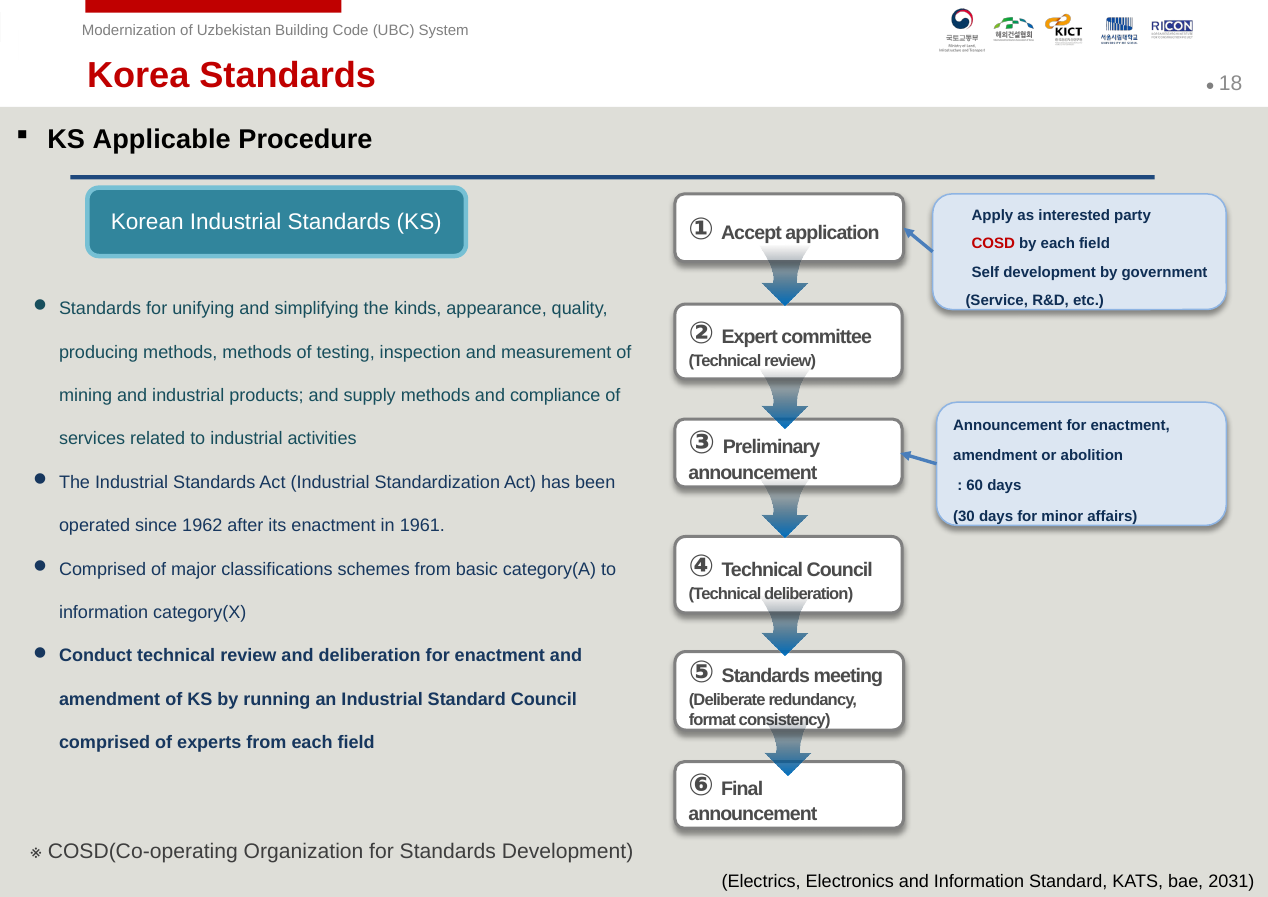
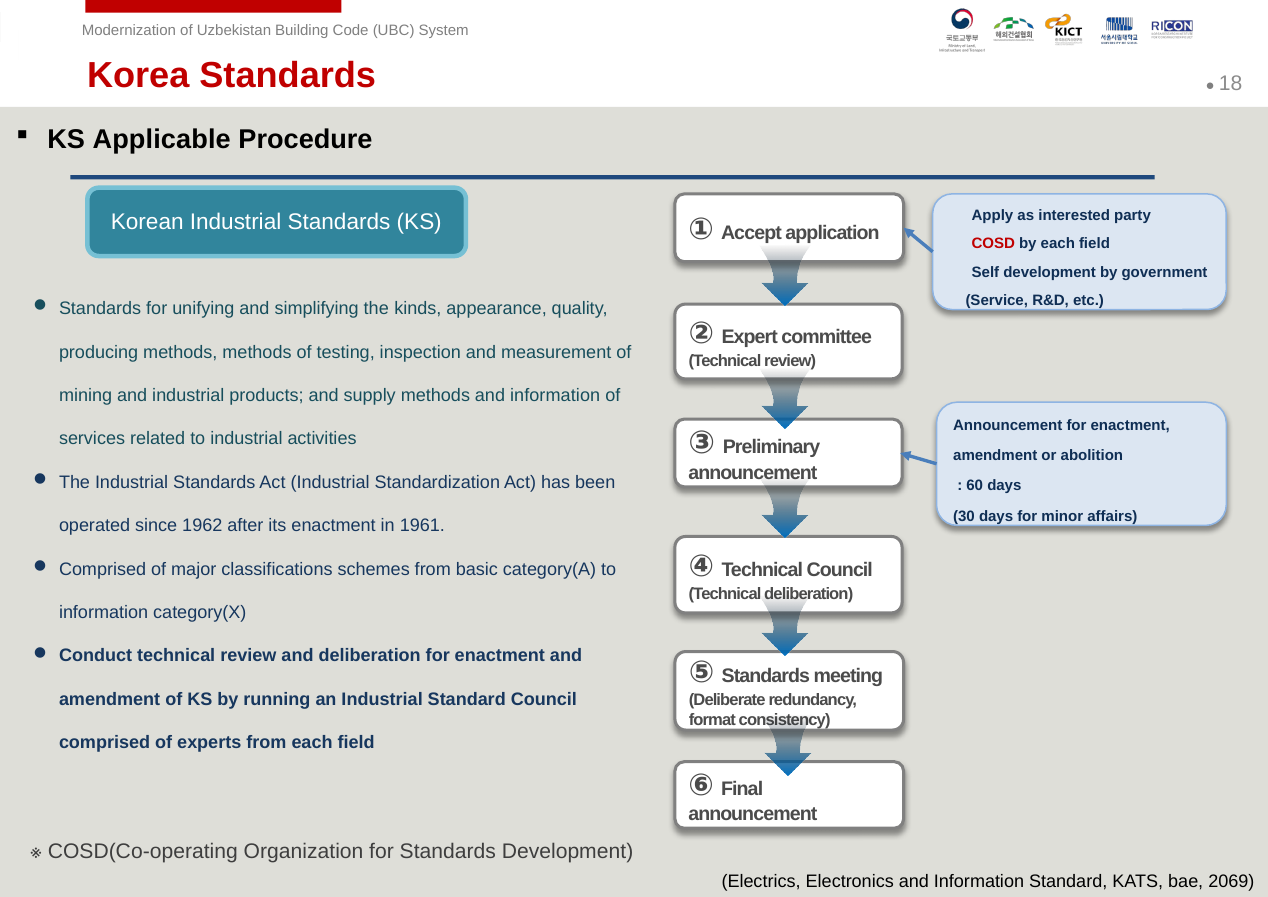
methods and compliance: compliance -> information (555, 395)
2031: 2031 -> 2069 (1231, 881)
